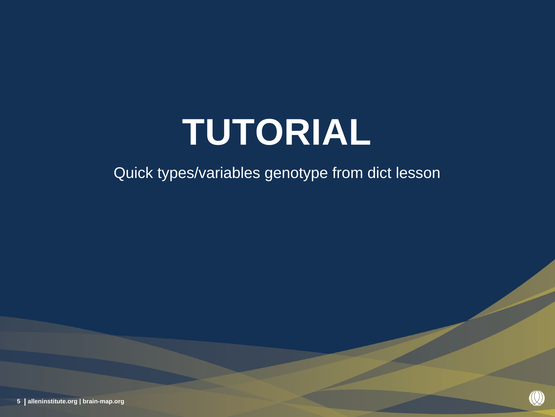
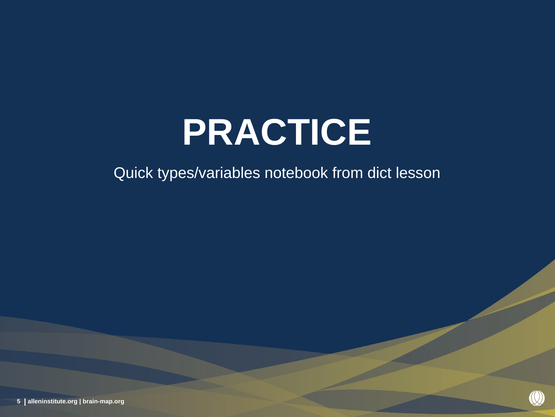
TUTORIAL: TUTORIAL -> PRACTICE (277, 132)
genotype: genotype -> notebook (296, 173)
